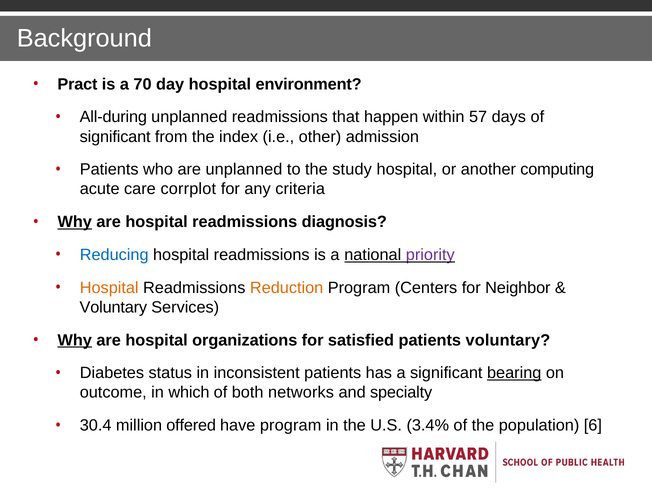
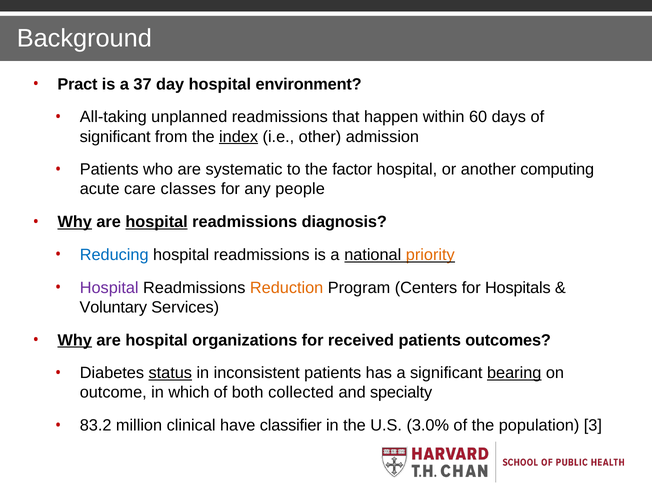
70: 70 -> 37 (143, 84)
All-during: All-during -> All-taking (113, 117)
57: 57 -> 60 (478, 117)
index underline: none -> present (239, 137)
are unplanned: unplanned -> systematic (244, 170)
study: study -> factor (352, 170)
corrplot: corrplot -> classes (188, 189)
criteria: criteria -> people (300, 189)
hospital underline: none -> present (157, 222)
priority colour: purple -> orange (430, 255)
Hospital colour: orange -> purple (109, 288)
Neighbor: Neighbor -> Hospitals (518, 288)
satisfied: satisfied -> received (361, 340)
patients voluntary: voluntary -> outcomes (508, 340)
status underline: none -> present (170, 373)
networks: networks -> collected (301, 393)
30.4: 30.4 -> 83.2 (96, 425)
offered: offered -> clinical (191, 425)
have program: program -> classifier (291, 425)
3.4%: 3.4% -> 3.0% (428, 425)
6: 6 -> 3 (593, 425)
